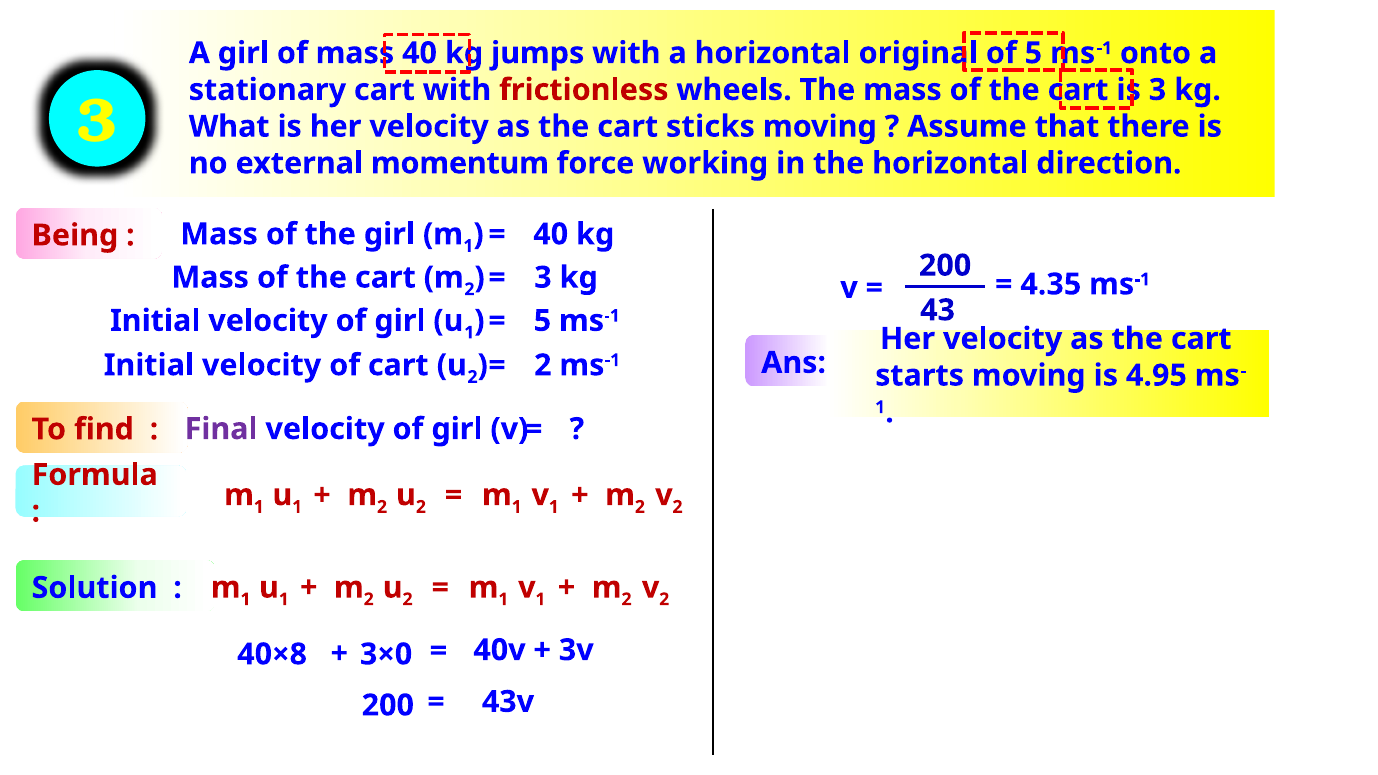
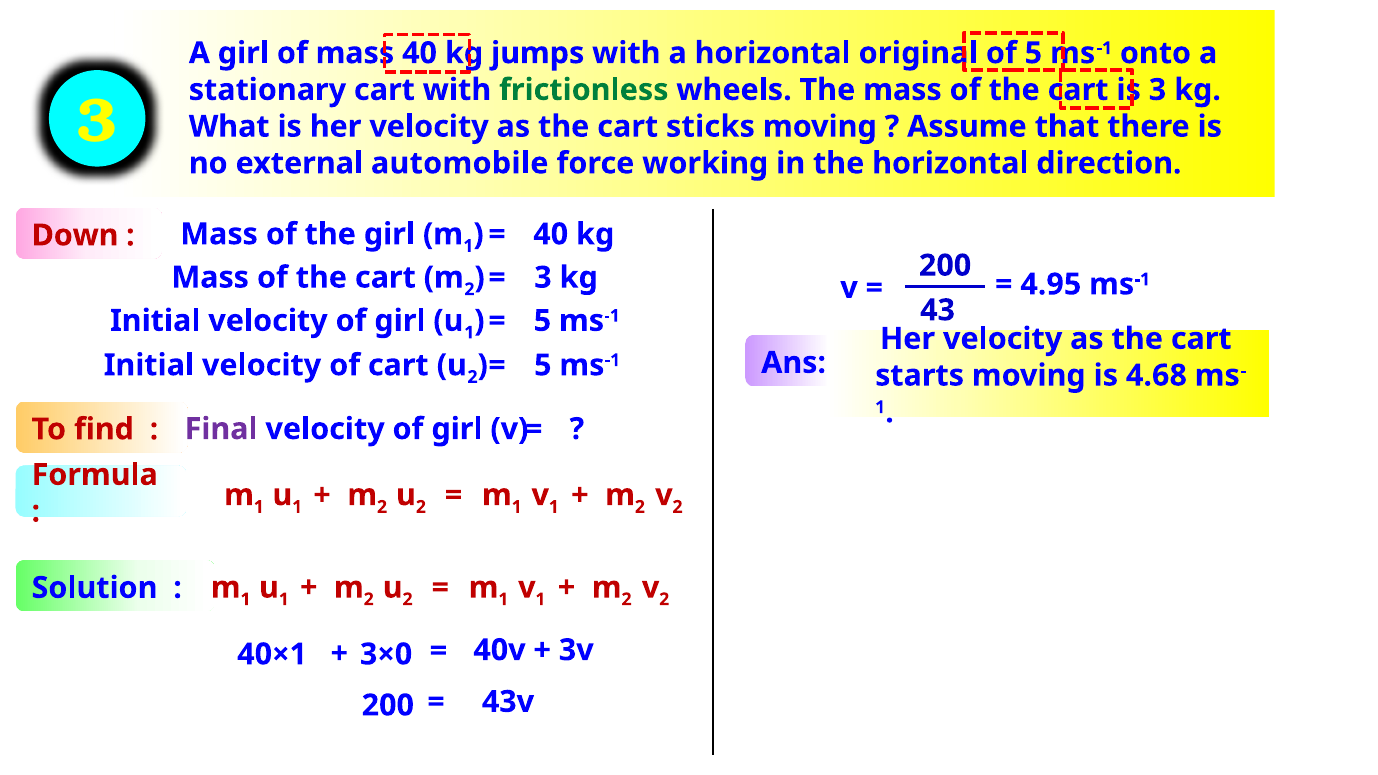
frictionless colour: red -> green (584, 90)
momentum: momentum -> automobile (460, 163)
Being: Being -> Down (75, 235)
4.35: 4.35 -> 4.95 (1051, 284)
2: 2 -> 5 (543, 365)
4.95: 4.95 -> 4.68 (1156, 376)
40×8: 40×8 -> 40×1 (272, 654)
